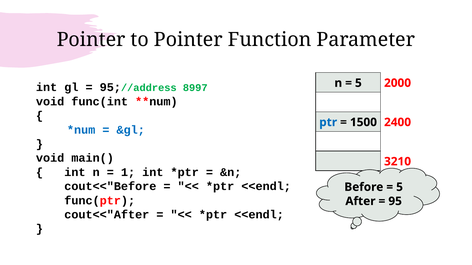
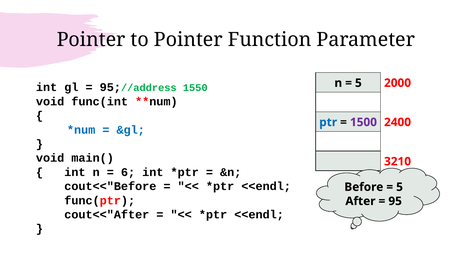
8997: 8997 -> 1550 (195, 88)
1500 colour: black -> purple (363, 122)
1: 1 -> 6 (128, 173)
